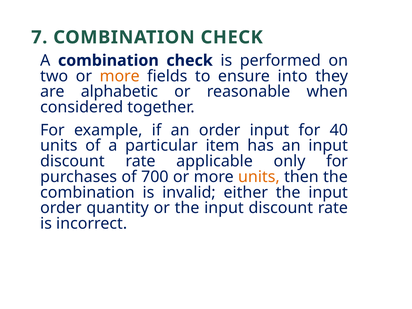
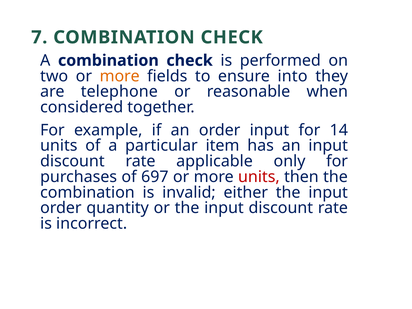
alphabetic: alphabetic -> telephone (119, 92)
40: 40 -> 14 (339, 130)
700: 700 -> 697 (155, 177)
units colour: orange -> red (259, 177)
